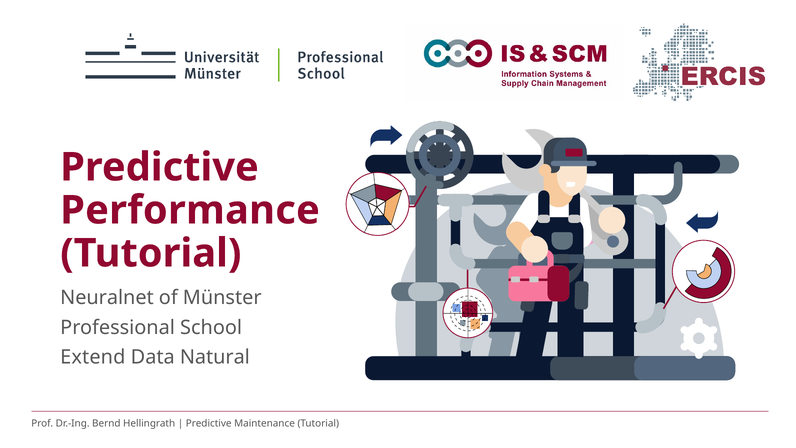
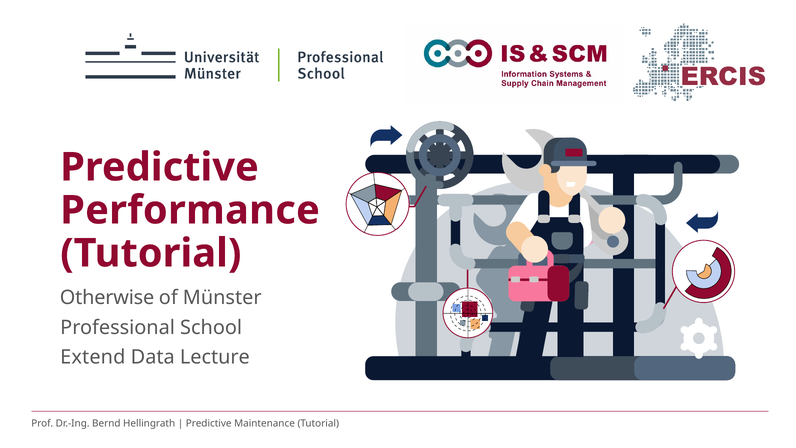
Neuralnet: Neuralnet -> Otherwise (107, 298)
Natural: Natural -> Lecture (215, 357)
